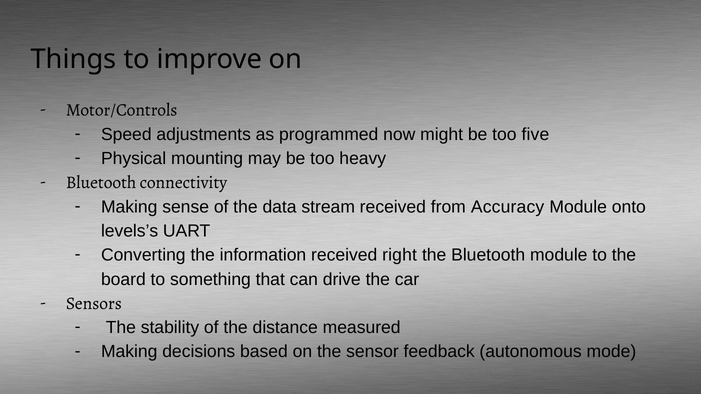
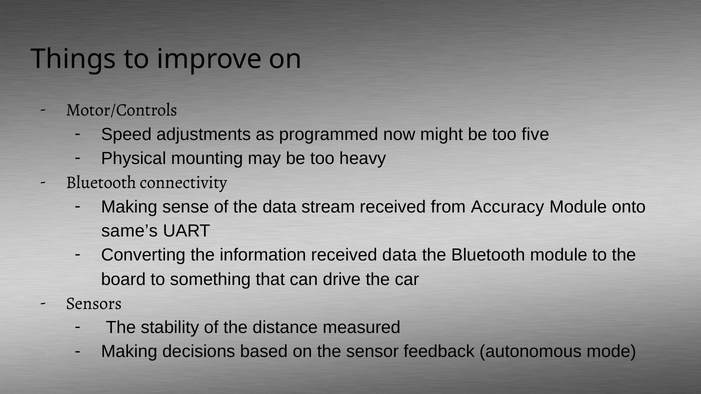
levels’s: levels’s -> same’s (129, 231)
received right: right -> data (400, 255)
